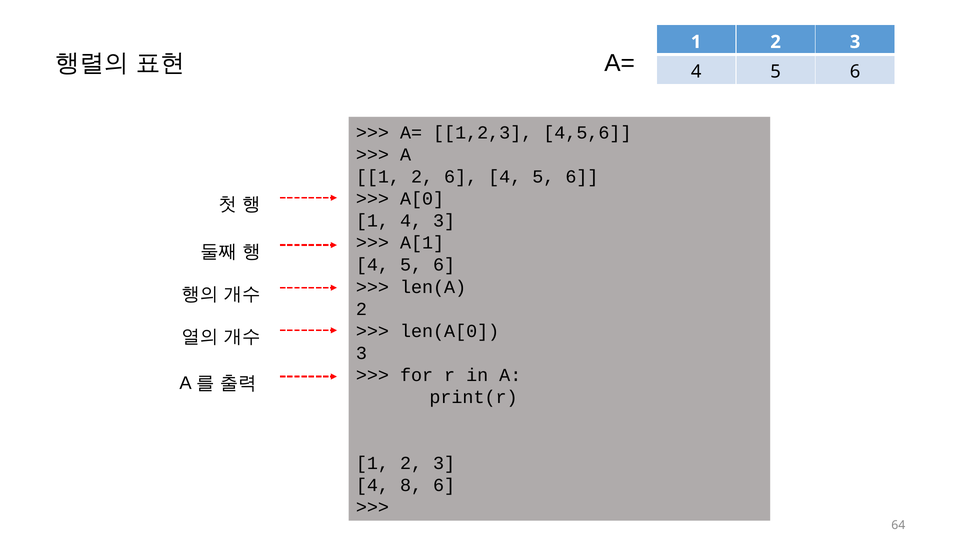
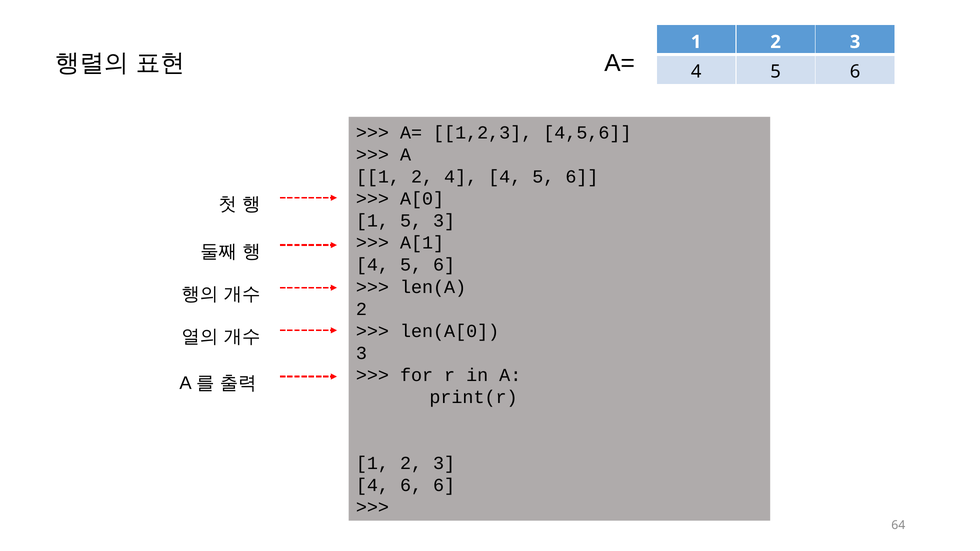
2 6: 6 -> 4 (461, 177)
1 4: 4 -> 5 (411, 221)
4 8: 8 -> 6 (411, 486)
